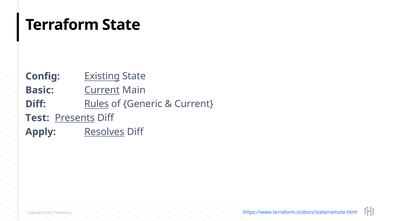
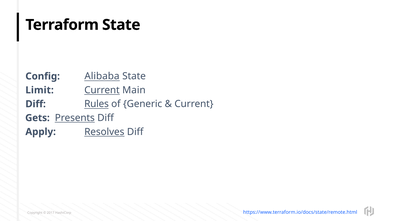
Existing: Existing -> Alibaba (102, 76)
Basic: Basic -> Limit (40, 90)
Test: Test -> Gets (37, 118)
